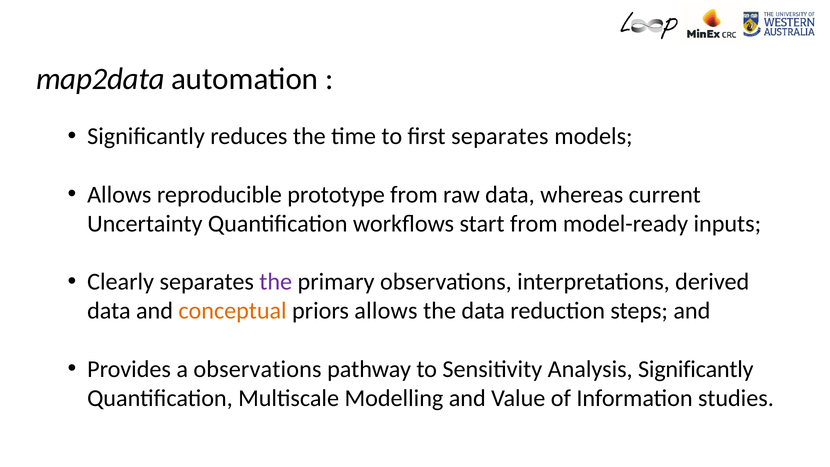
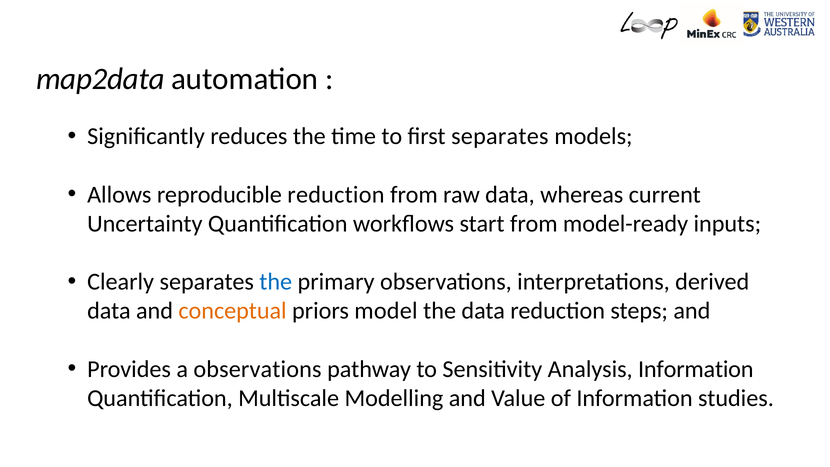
reproducible prototype: prototype -> reduction (336, 195)
the colour: purple -> blue (276, 282)
priors allows: allows -> model (386, 311)
Analysis Significantly: Significantly -> Information (696, 369)
